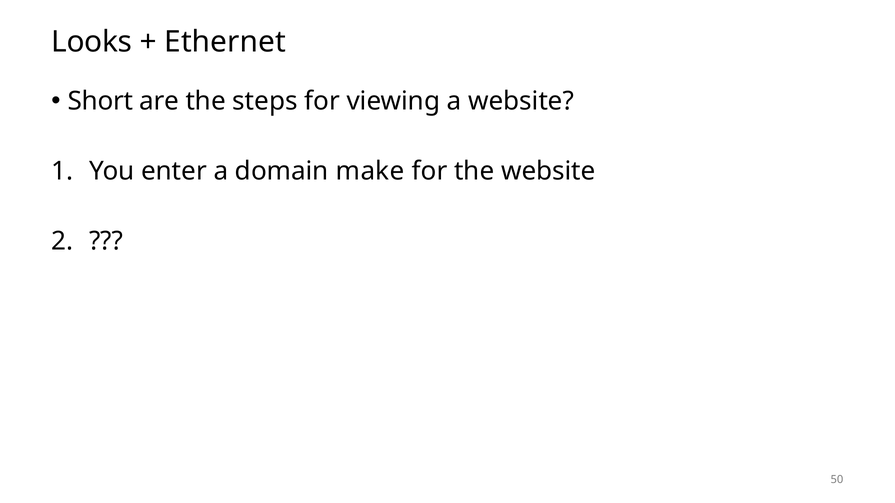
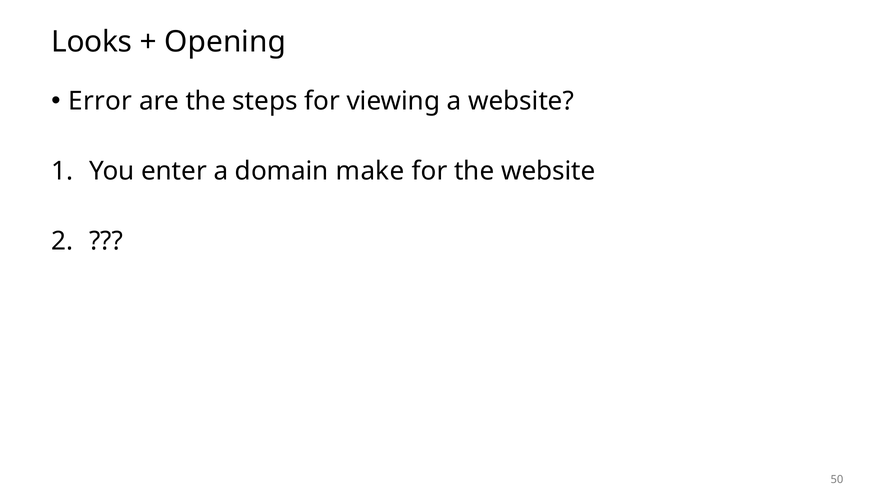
Ethernet: Ethernet -> Opening (225, 42)
Short: Short -> Error (100, 101)
